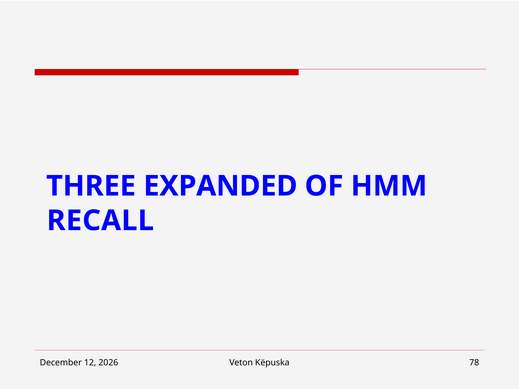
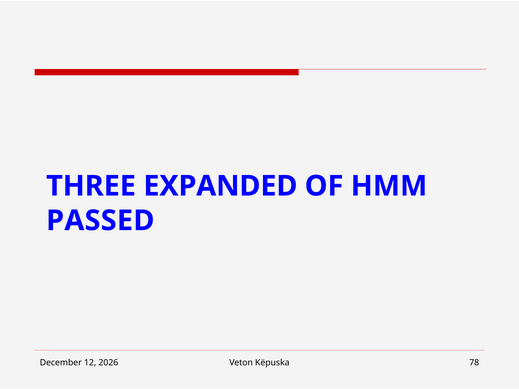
RECALL: RECALL -> PASSED (100, 221)
